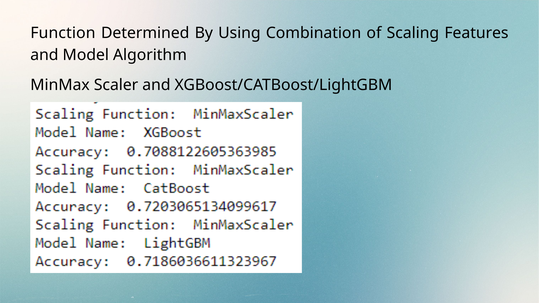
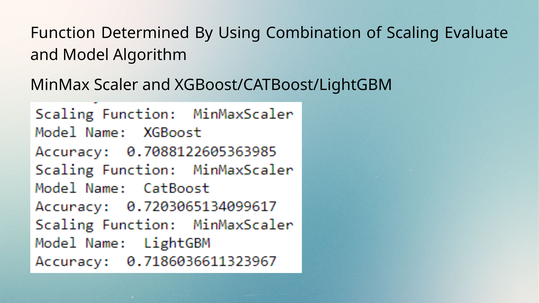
Features: Features -> Evaluate (476, 33)
